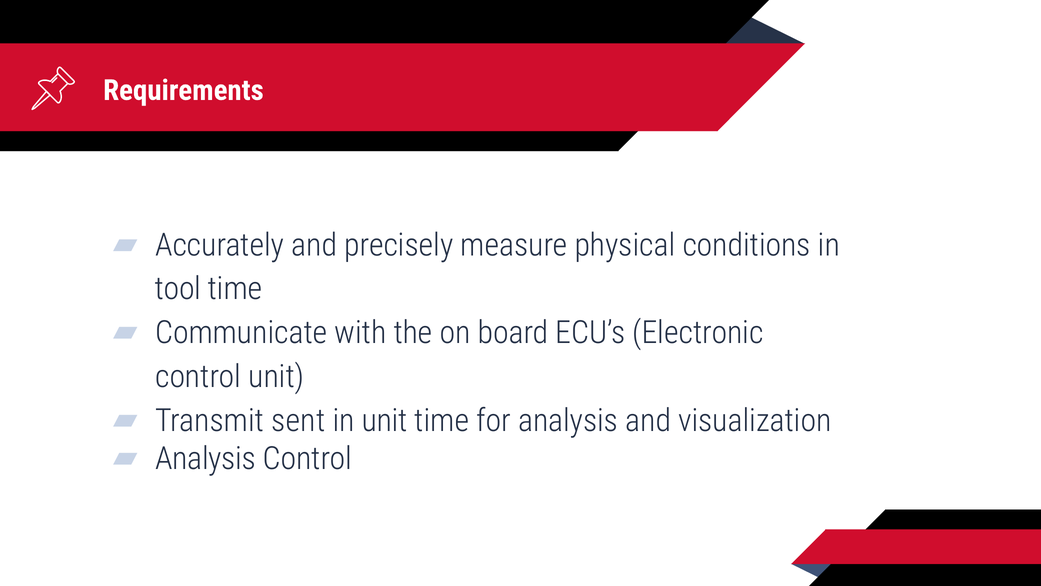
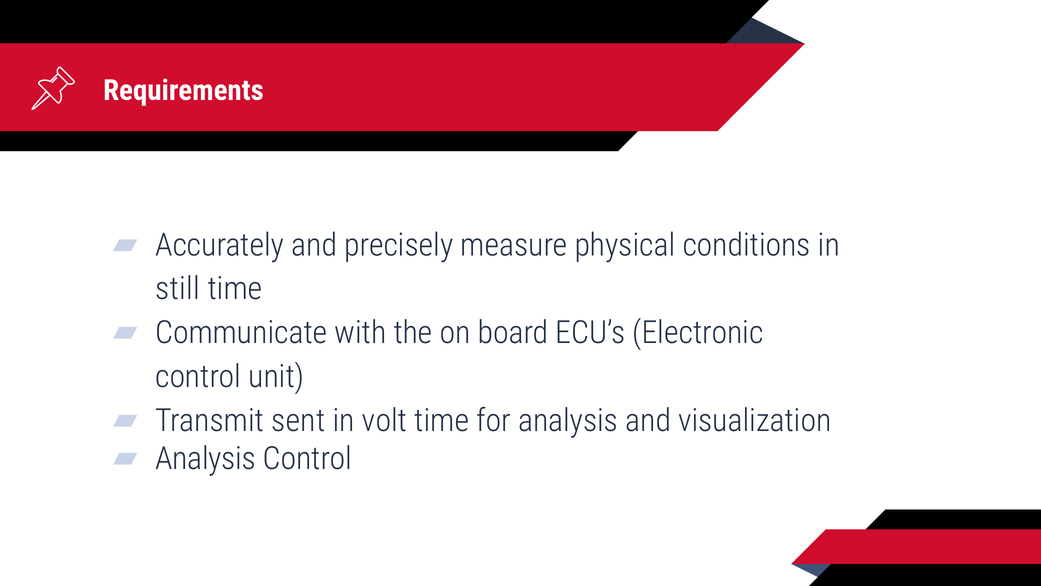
tool: tool -> still (178, 289)
in unit: unit -> volt (385, 420)
